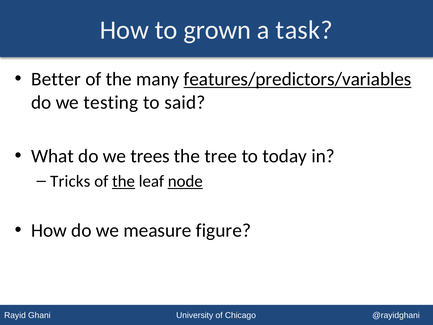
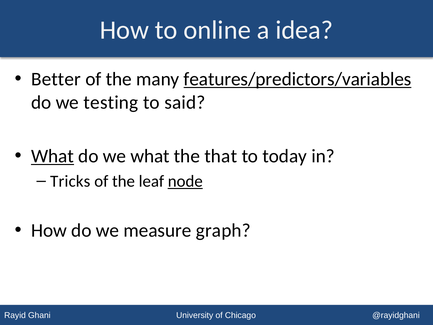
grown: grown -> online (217, 30)
task: task -> idea (304, 30)
What underline: none -> present (53, 156)
we trees: trees -> what (150, 156)
tree: tree -> that (221, 156)
the underline: present -> none (124, 181)
figure: figure -> graph (223, 230)
